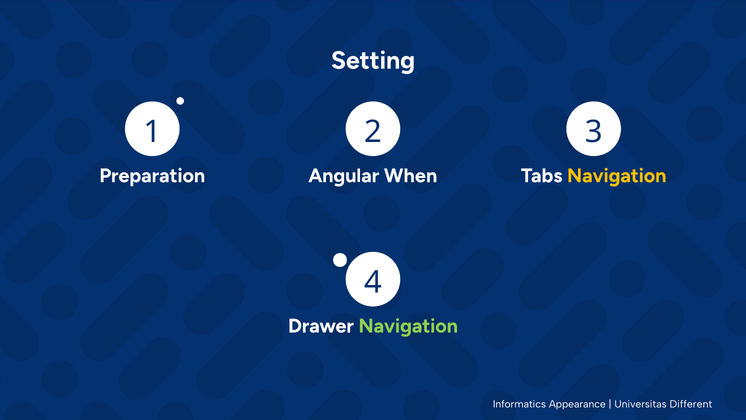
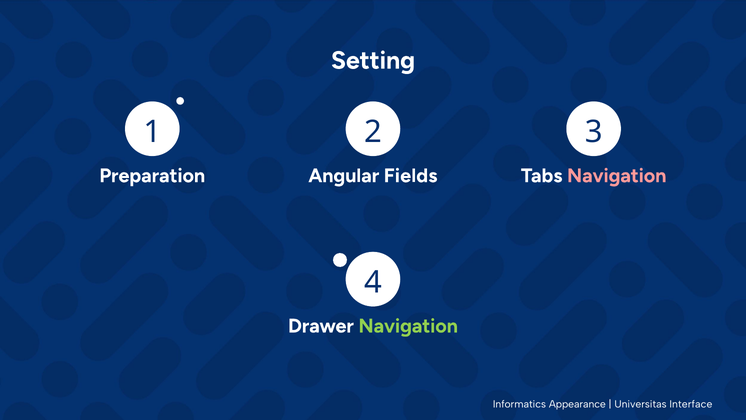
When: When -> Fields (411, 176)
Navigation colour: yellow -> pink (617, 176)
Different: Different -> Interface (691, 404)
